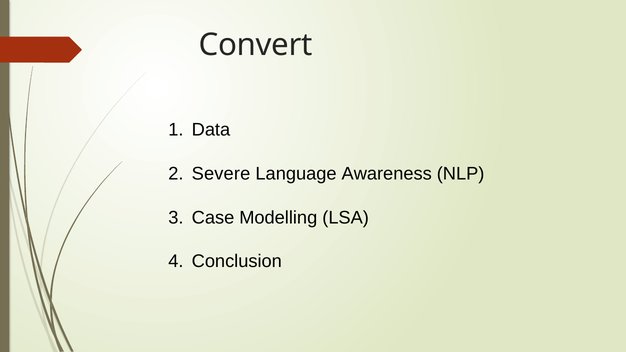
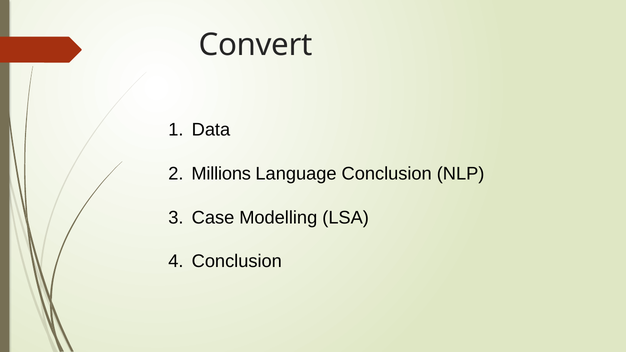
Severe: Severe -> Millions (221, 174)
Language Awareness: Awareness -> Conclusion (387, 174)
